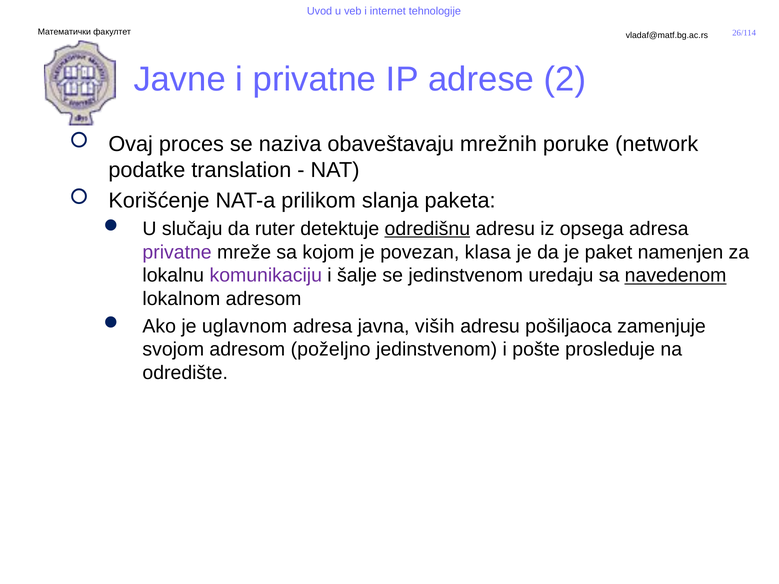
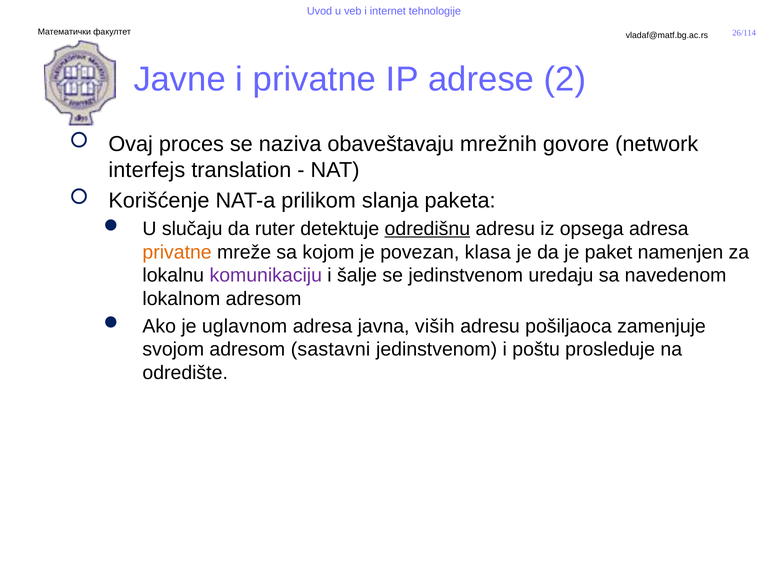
poruke: poruke -> govore (576, 144)
podatke: podatke -> interfejs (147, 170)
privatne colour: purple -> orange (177, 252)
navedenom underline: present -> none (676, 276)
poželjno: poželjno -> sastavni (331, 350)
pošte: pošte -> poštu (536, 350)
